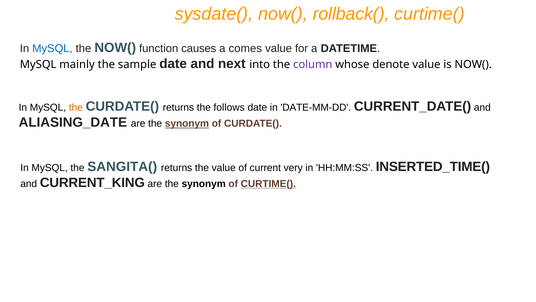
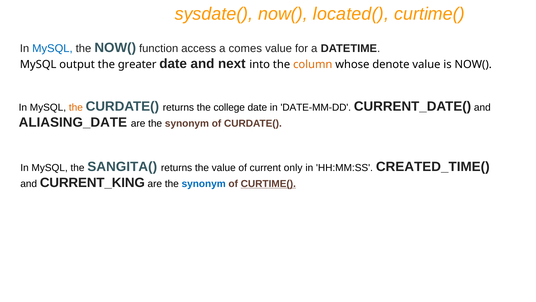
rollback(: rollback( -> located( (351, 14)
causes: causes -> access (199, 48)
mainly: mainly -> output (77, 64)
sample: sample -> greater (137, 64)
column colour: purple -> orange (313, 64)
follows: follows -> college (229, 107)
synonym underline: present -> none (187, 123)
very: very -> only (293, 167)
INSERTED_TIME(: INSERTED_TIME( -> CREATED_TIME( (433, 166)
synonym colour: black -> blue (204, 184)
